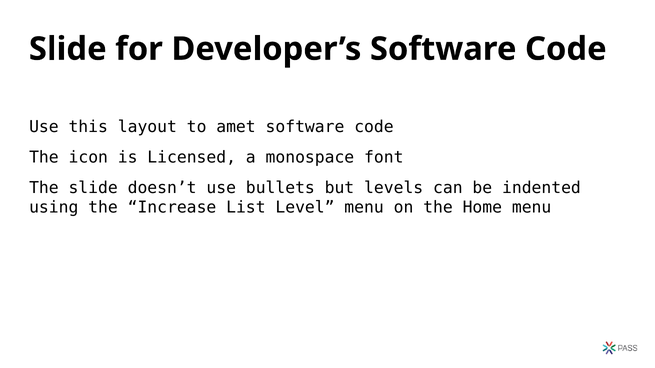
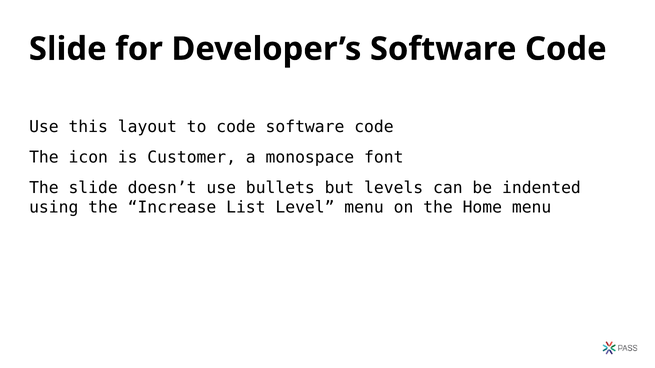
to amet: amet -> code (236, 127)
Licensed: Licensed -> Customer (192, 157)
